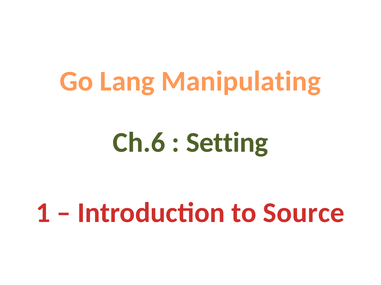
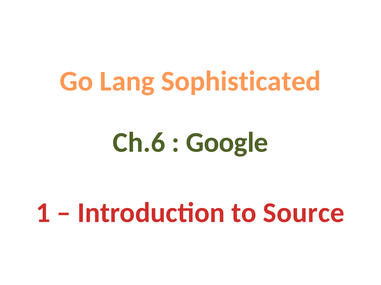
Manipulating: Manipulating -> Sophisticated (241, 82)
Setting: Setting -> Google (227, 143)
